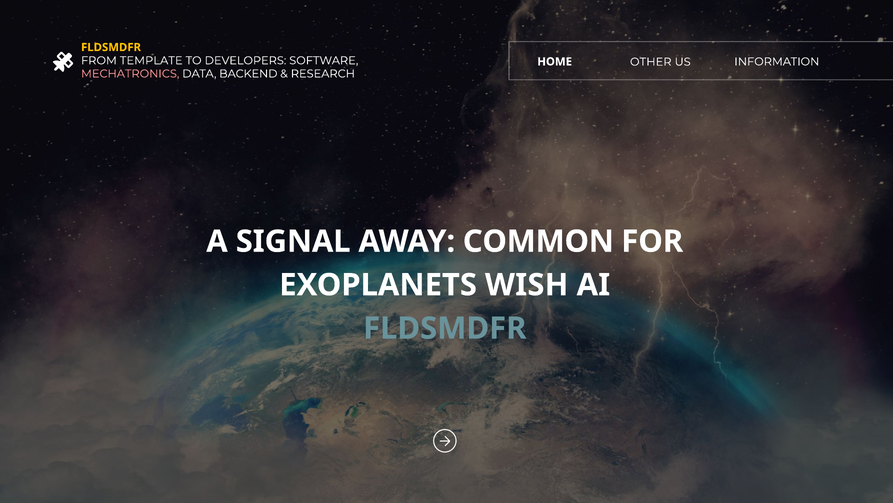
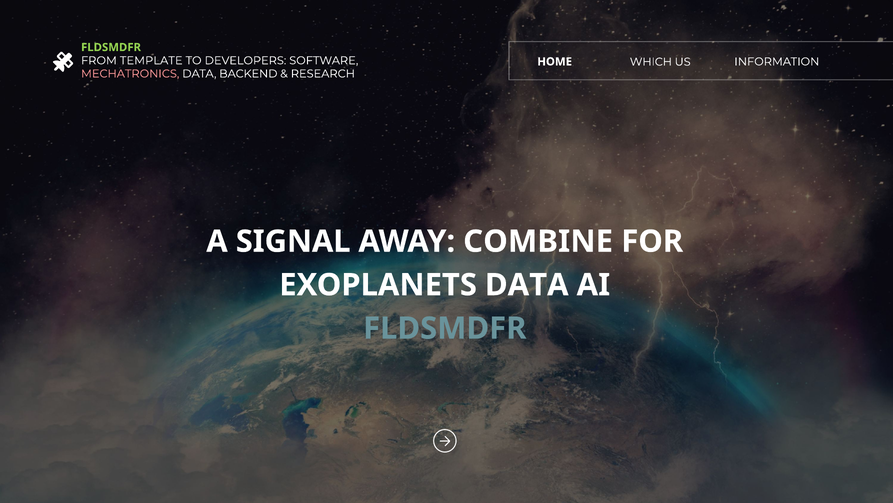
FLDSMDFR colour: yellow -> light green (111, 47)
OTHER: OTHER -> WHICH (651, 62)
COMMON: COMMON -> COMBINE (538, 241)
EXOPLANETS WISH: WISH -> DATA (527, 285)
